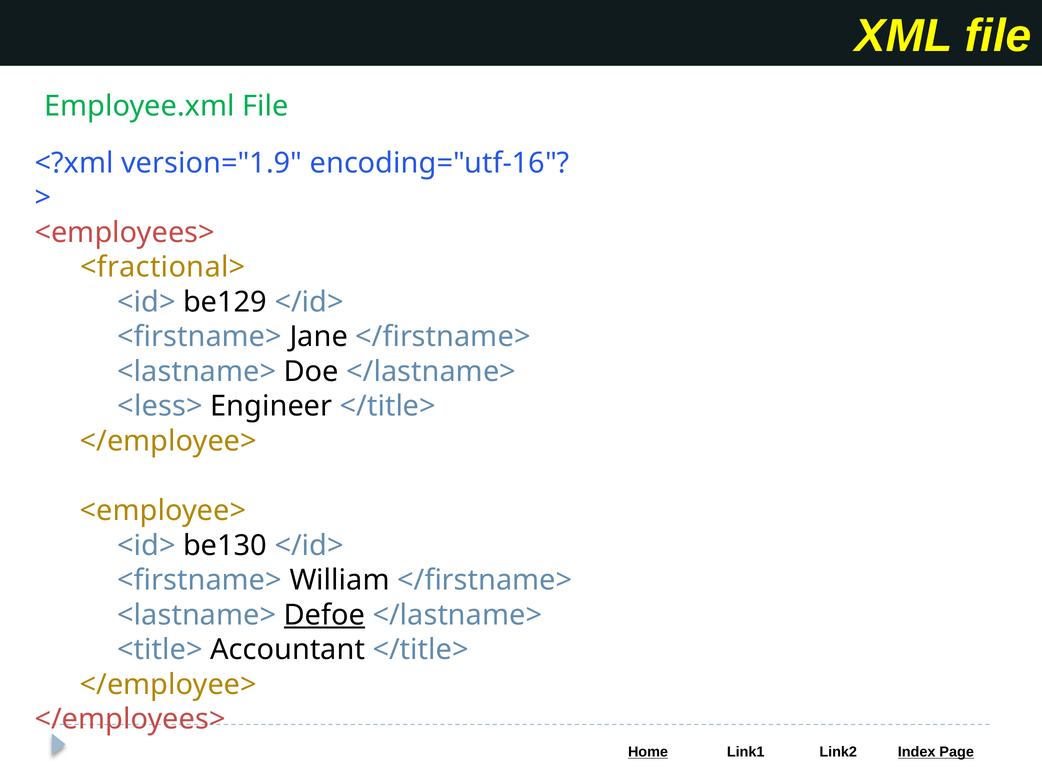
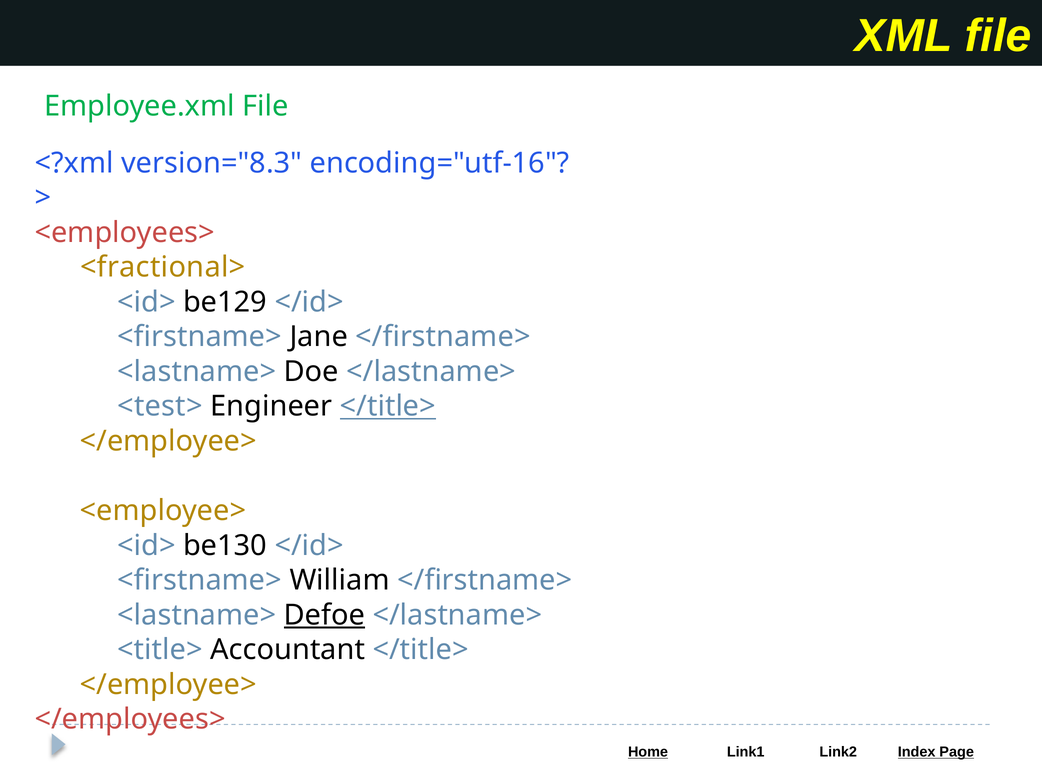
version="1.9: version="1.9 -> version="8.3 (212, 163)
<less>: <less> -> <test> (160, 406)
</title> underline: none -> present (388, 406)
